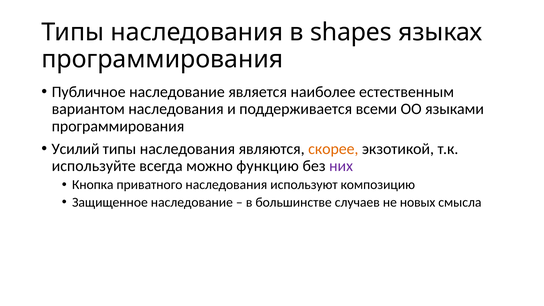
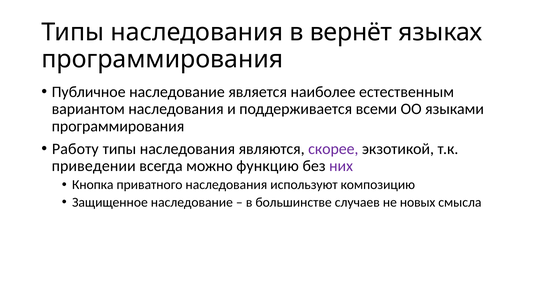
shapes: shapes -> вернёт (351, 32)
Усилий: Усилий -> Работу (75, 149)
скорее colour: orange -> purple (333, 149)
используйте: используйте -> приведении (94, 166)
